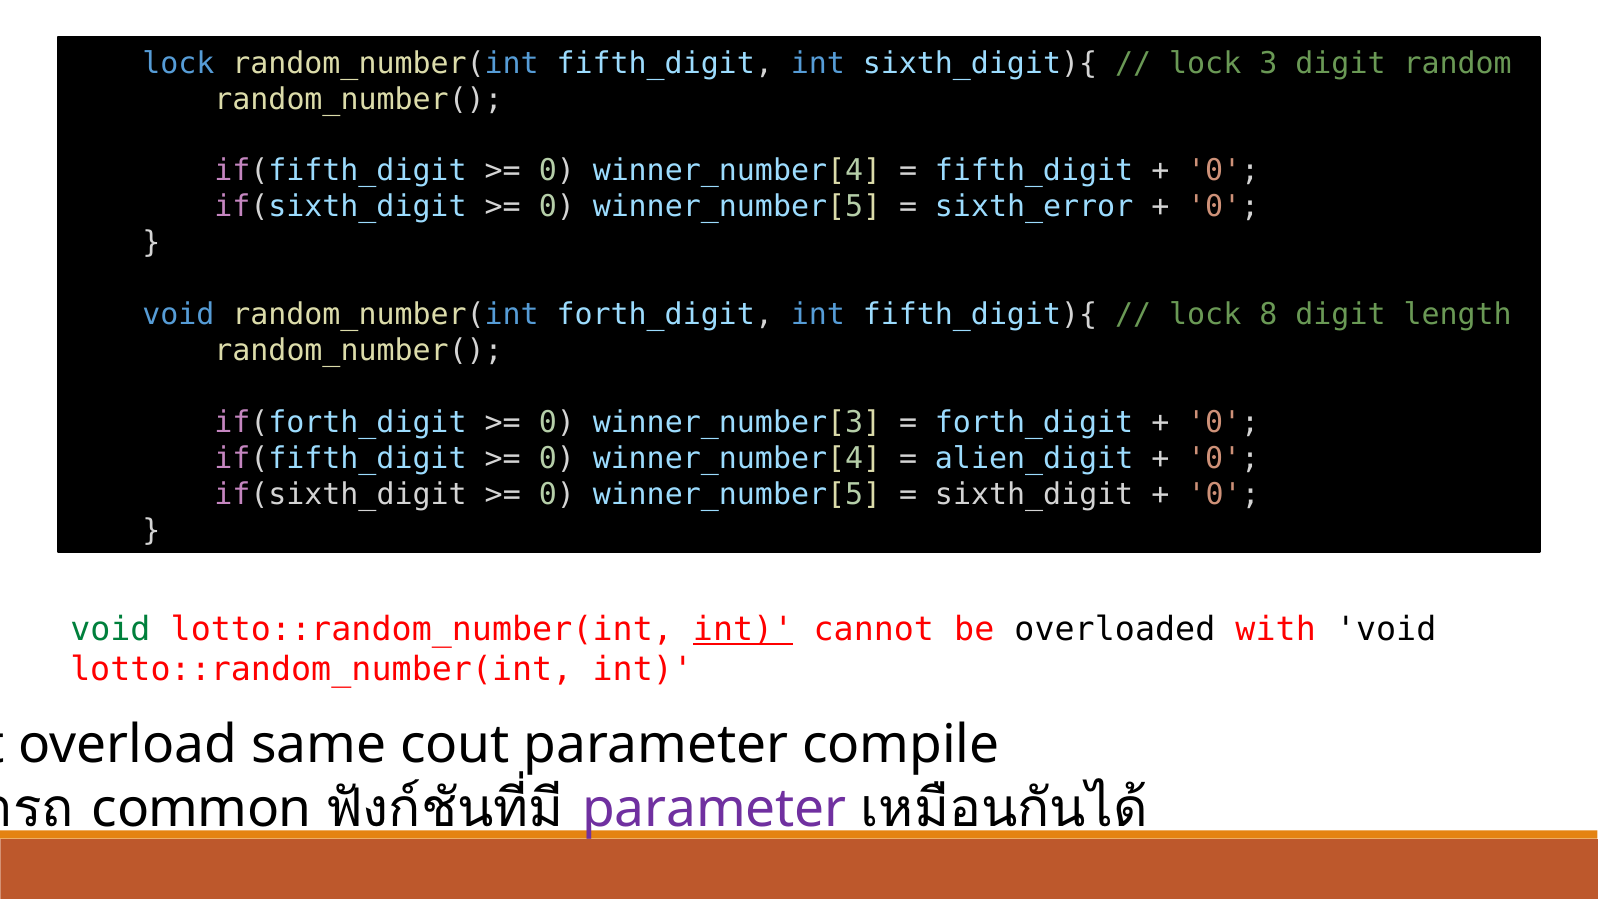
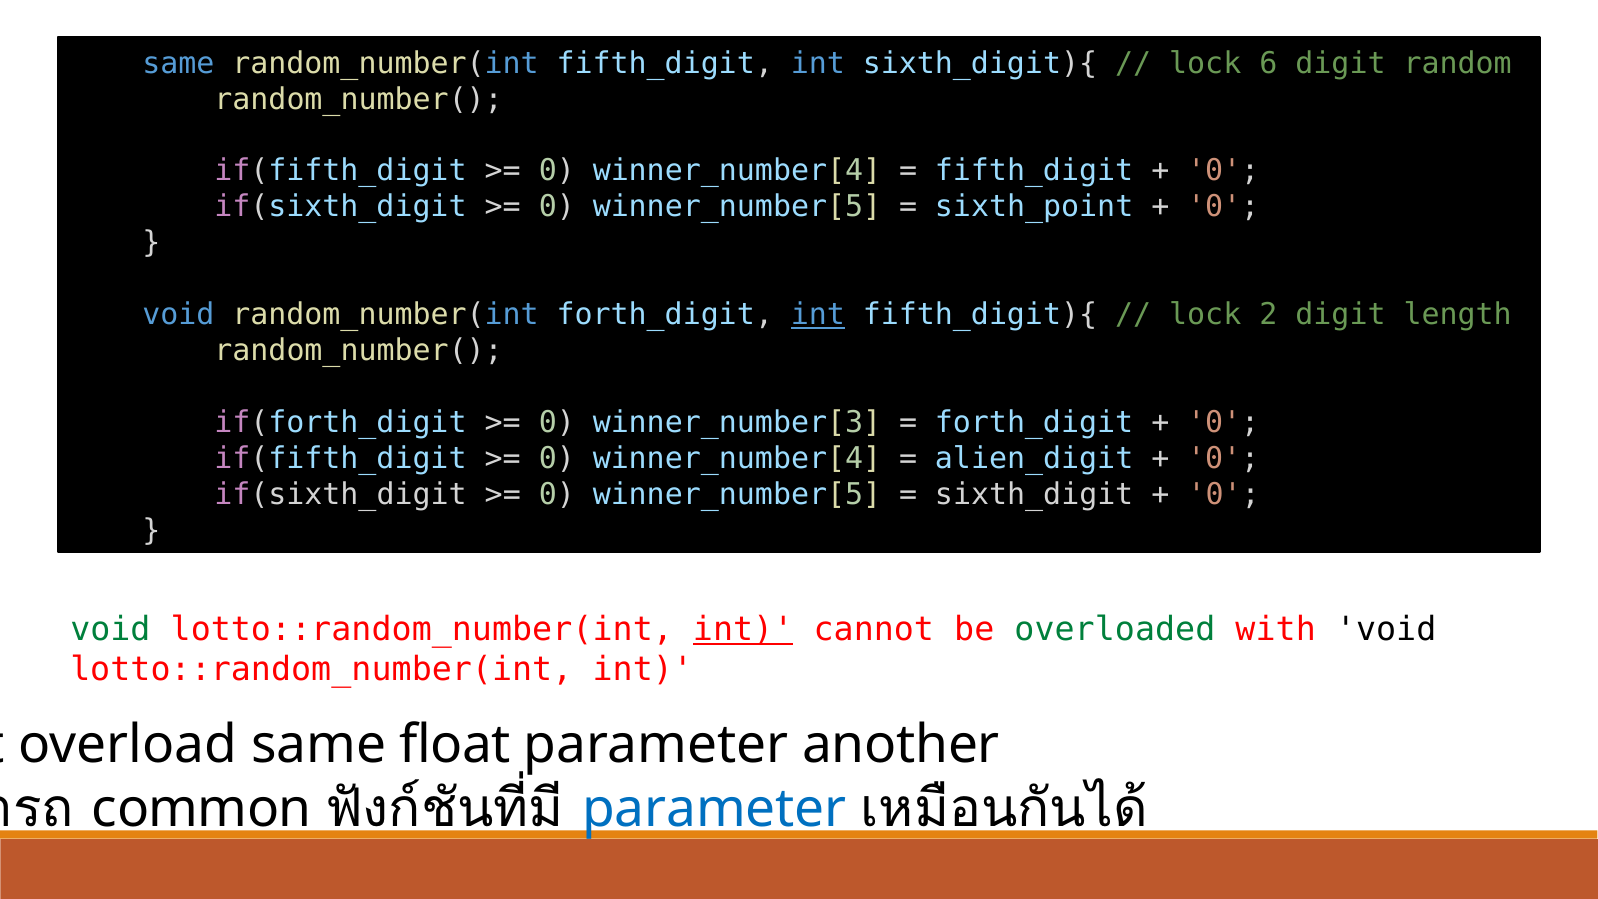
lock: lock -> same (178, 63)
3: 3 -> 6 (1268, 63)
sixth_error: sixth_error -> sixth_point (1034, 207)
int underline: none -> present (818, 315)
8: 8 -> 2 (1268, 315)
overloaded colour: black -> green (1115, 630)
cout: cout -> float (455, 744)
compile: compile -> another (901, 744)
parameter colour: purple -> blue (714, 808)
